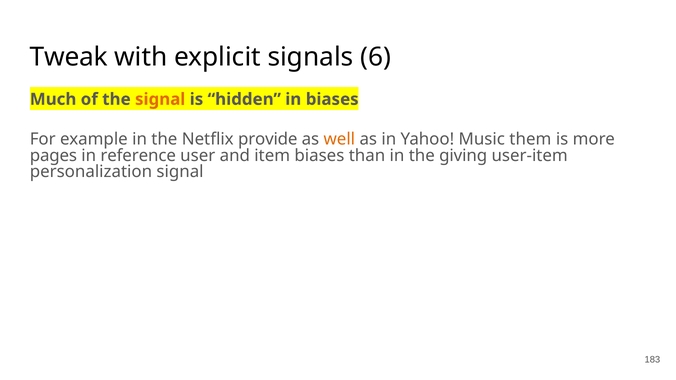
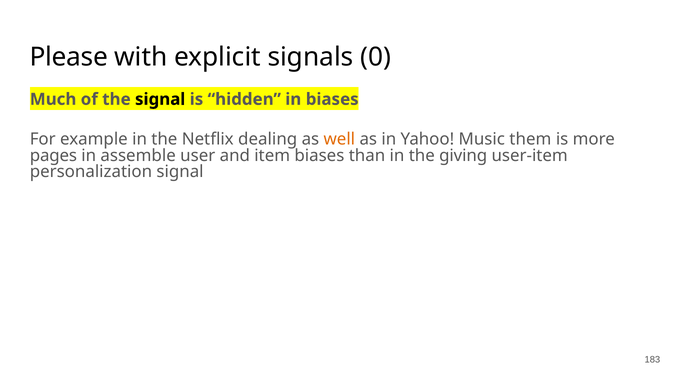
Tweak: Tweak -> Please (69, 57)
6: 6 -> 0 (376, 57)
signal colour: orange -> black (160, 99)
provide: provide -> dealing (268, 139)
reference: reference -> assemble (138, 156)
